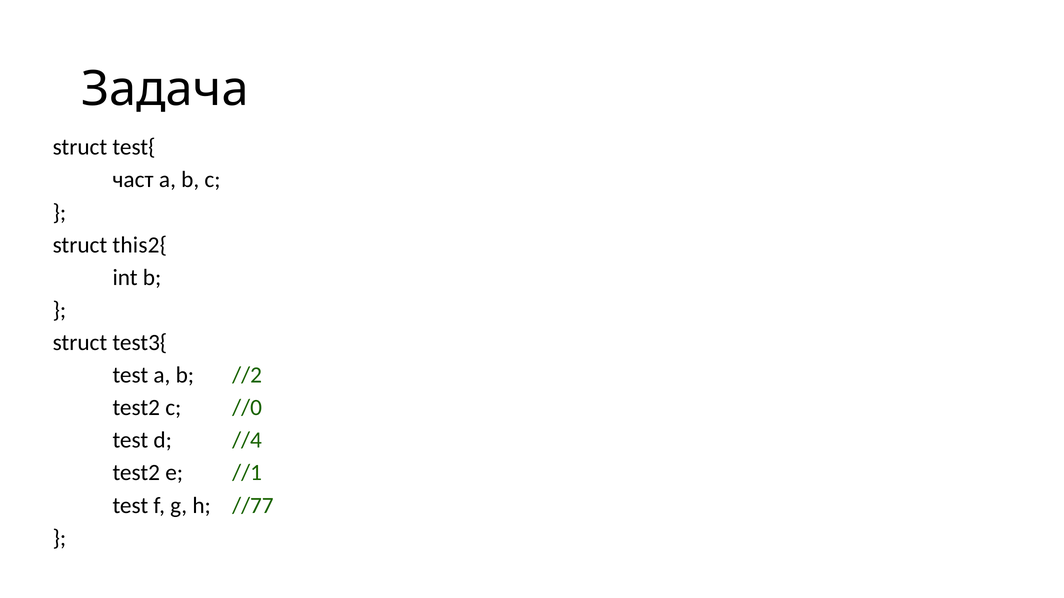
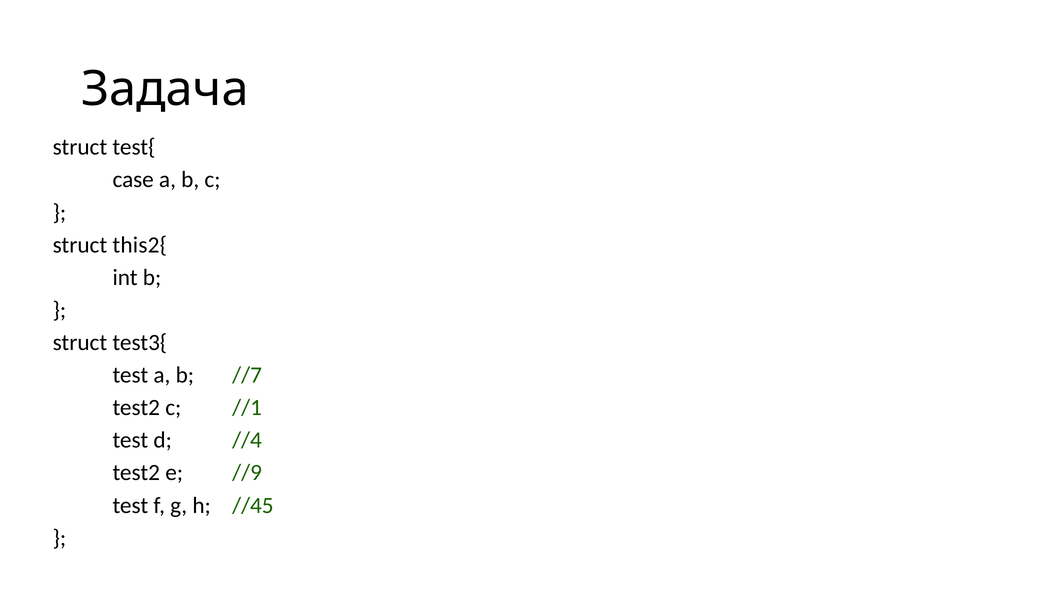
част: част -> case (133, 180)
//2: //2 -> //7 (247, 375)
//0: //0 -> //1 (247, 408)
//1: //1 -> //9 (247, 473)
//77: //77 -> //45 (253, 506)
